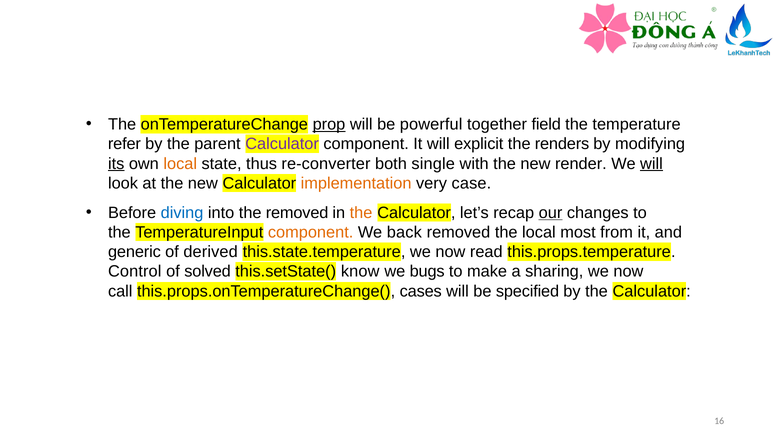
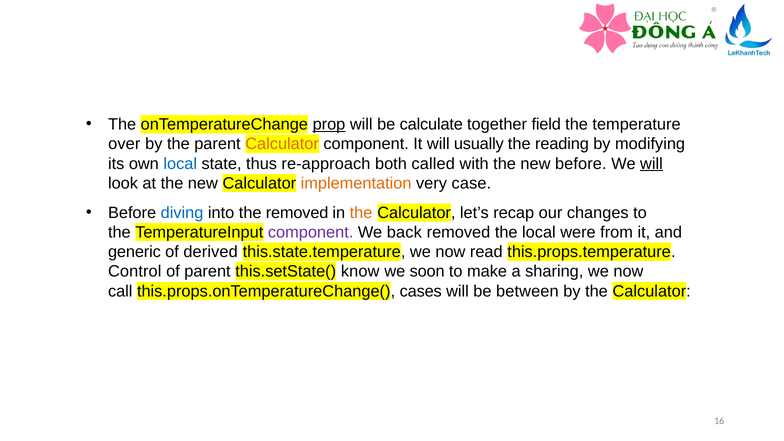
powerful: powerful -> calculate (431, 124)
refer: refer -> over (124, 144)
Calculator colour: purple -> orange (282, 144)
explicit: explicit -> usually (479, 144)
renders: renders -> reading (562, 144)
its underline: present -> none (116, 164)
local colour: orange -> blue (180, 164)
re-converter: re-converter -> re-approach (326, 164)
single: single -> called (433, 164)
new render: render -> before (581, 164)
our underline: present -> none (551, 213)
component colour: orange -> purple (311, 232)
most: most -> were (578, 232)
of solved: solved -> parent (207, 272)
bugs: bugs -> soon (427, 272)
specified: specified -> between (527, 291)
